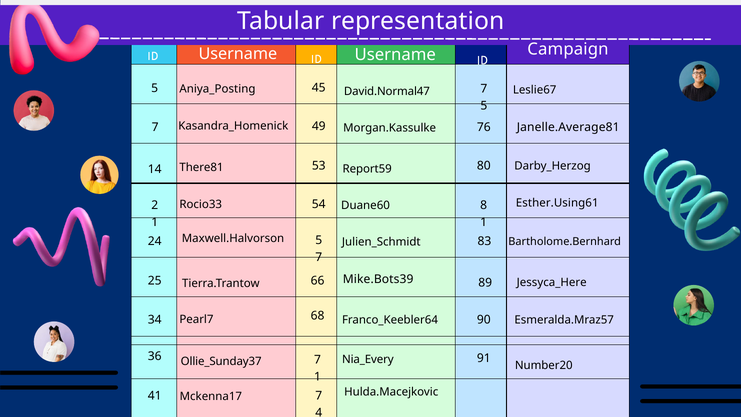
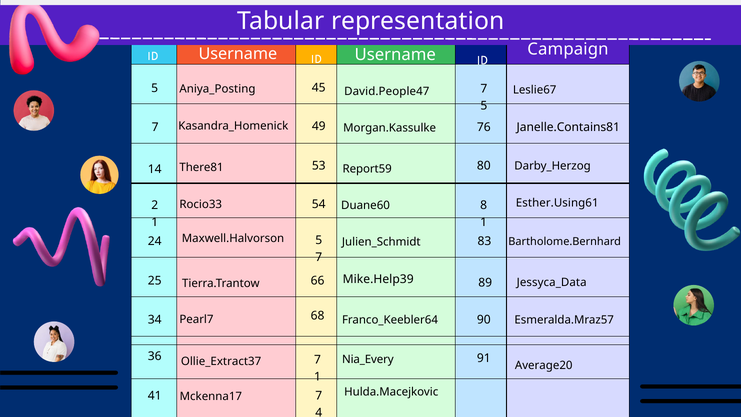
David.Normal47: David.Normal47 -> David.People47 (387, 91)
Janelle.Average81: Janelle.Average81 -> Janelle.Contains81 (568, 127)
Mike.Bots39: Mike.Bots39 -> Mike.Help39 (378, 279)
Jessyca_Here: Jessyca_Here -> Jessyca_Data (552, 282)
Ollie_Sunday37: Ollie_Sunday37 -> Ollie_Extract37 (221, 361)
Number20: Number20 -> Average20 (544, 365)
